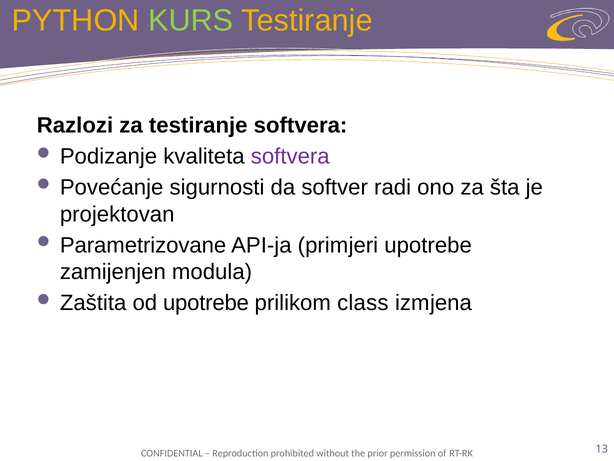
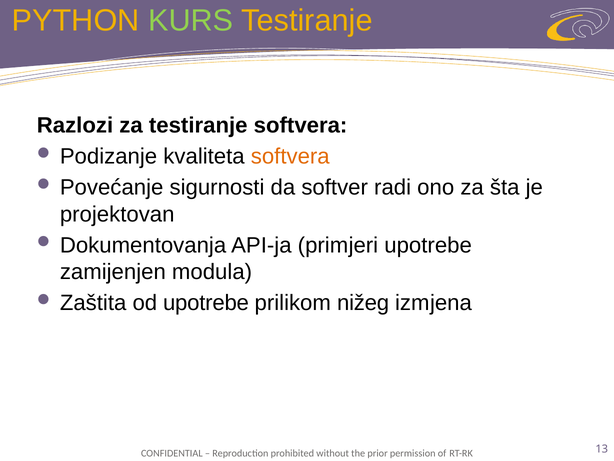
softvera colour: purple -> orange (290, 156)
Parametrizovane: Parametrizovane -> Dokumentovanja (143, 245)
class: class -> nižeg (363, 303)
